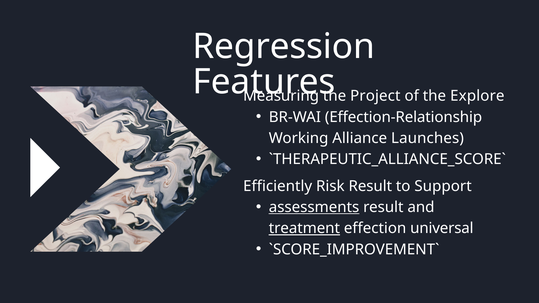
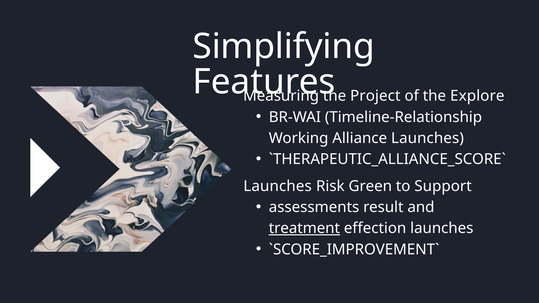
Regression: Regression -> Simplifying (284, 47)
Effection-Relationship: Effection-Relationship -> Timeline-Relationship (403, 117)
Efficiently: Efficiently -> Launches (278, 186)
Risk Result: Result -> Green (370, 186)
assessments underline: present -> none (314, 207)
effection universal: universal -> launches (442, 228)
